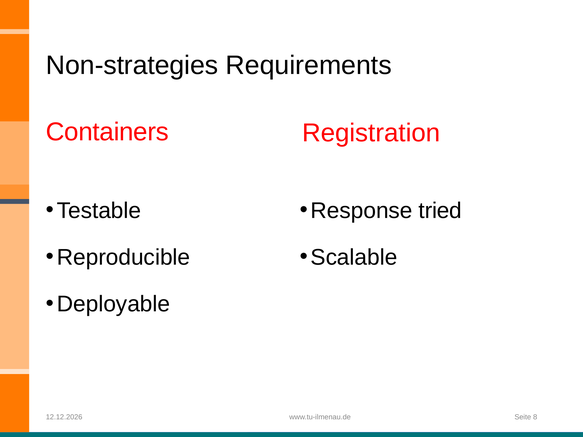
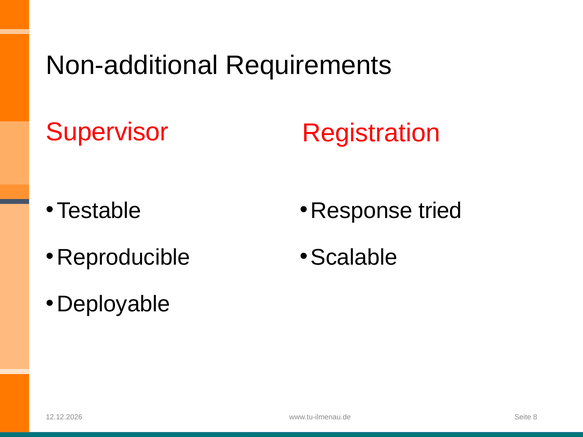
Non-strategies: Non-strategies -> Non-additional (132, 65)
Containers: Containers -> Supervisor (107, 132)
